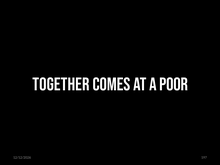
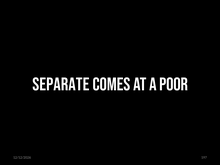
TOGETHER: TOGETHER -> SEPARATE (61, 84)
